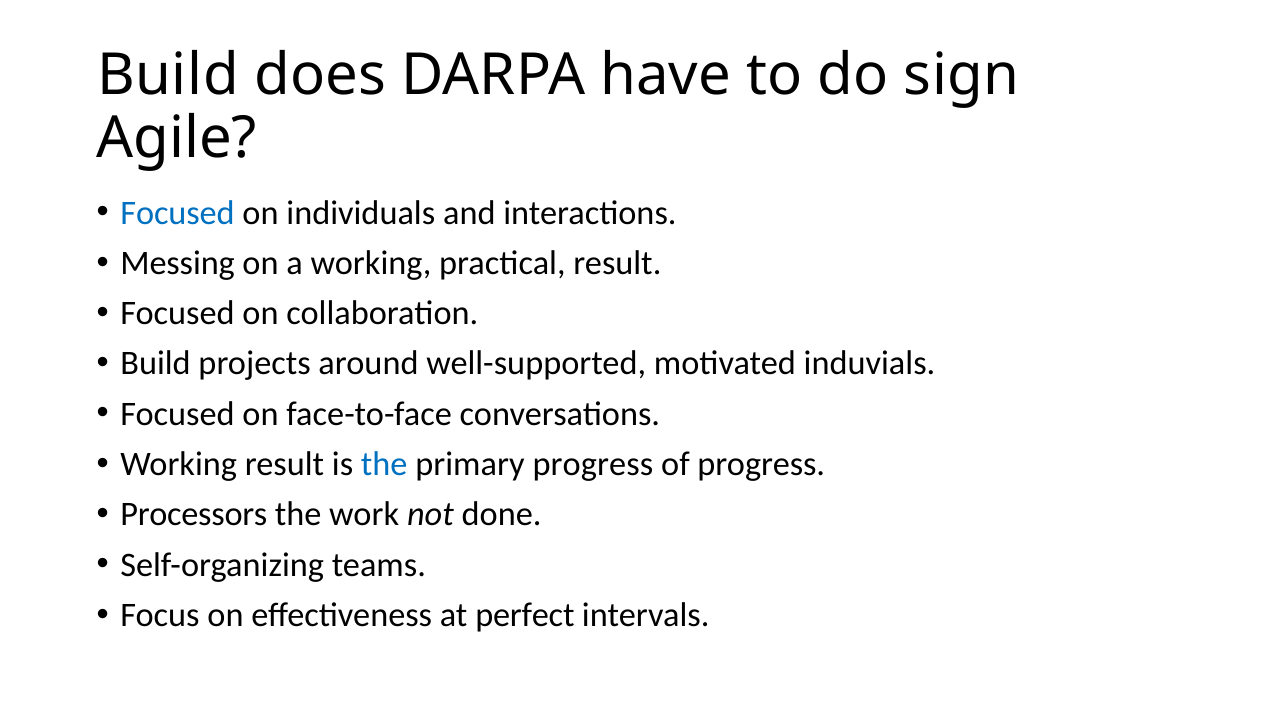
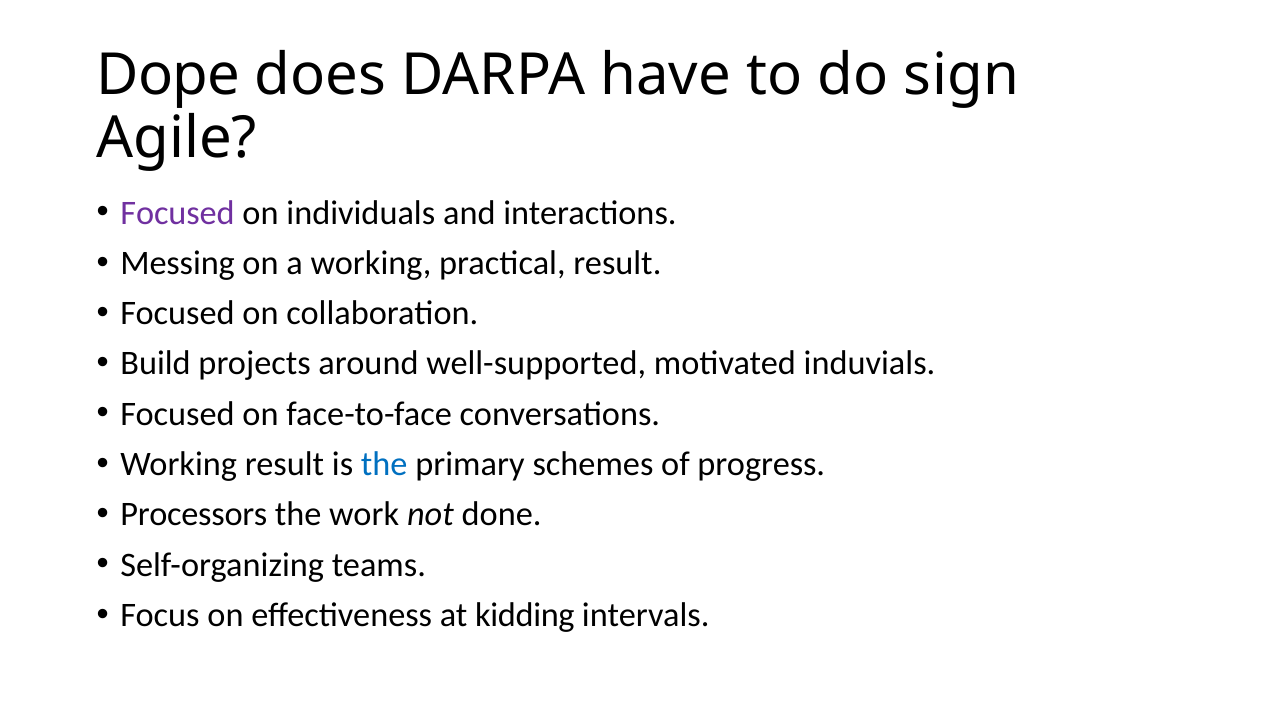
Build: Build -> Dope (169, 75)
Focused colour: blue -> purple (178, 213)
primary progress: progress -> schemes (593, 464)
perfect: perfect -> kidding (525, 615)
